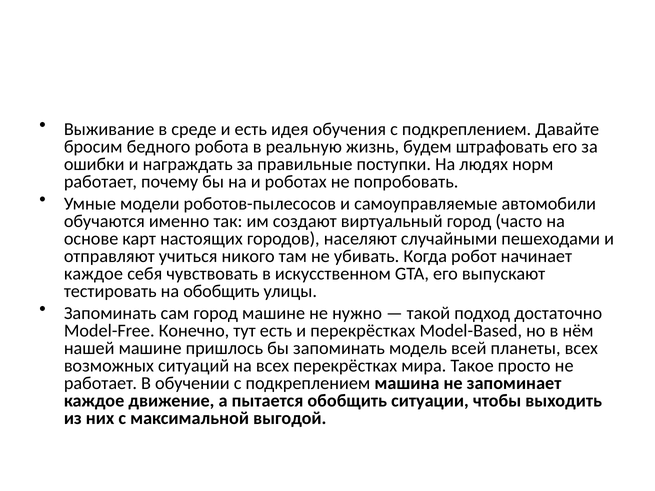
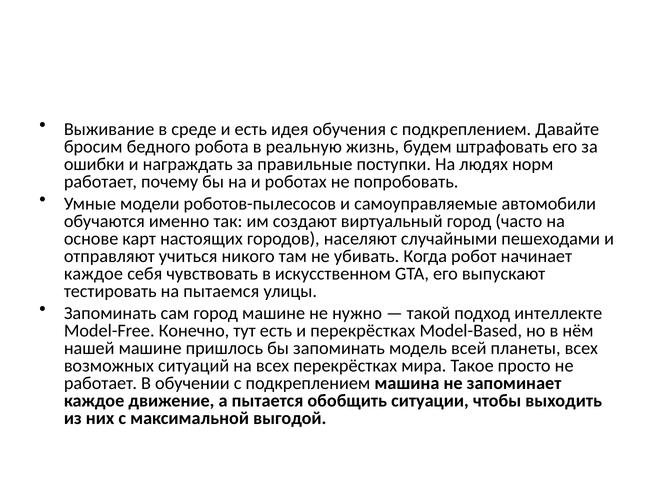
на обобщить: обобщить -> пытаемся (221, 291)
достаточно: достаточно -> интеллекте (558, 313)
